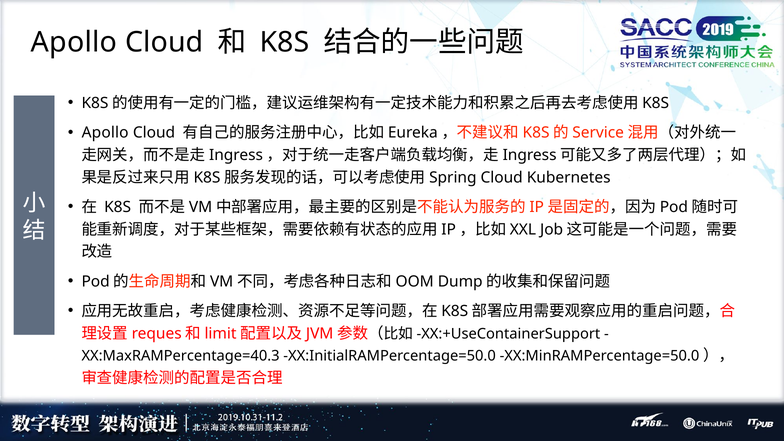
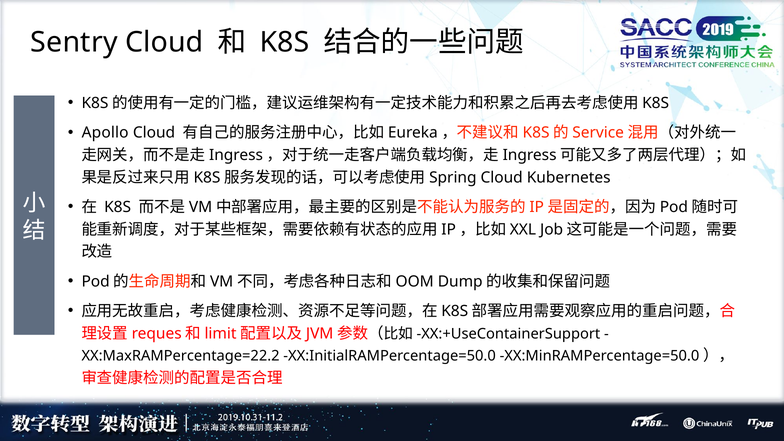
Apollo: Apollo -> Sentry (74, 43)
XX:MaxRAMPercentage=40.3: XX:MaxRAMPercentage=40.3 -> XX:MaxRAMPercentage=22.2 (181, 356)
